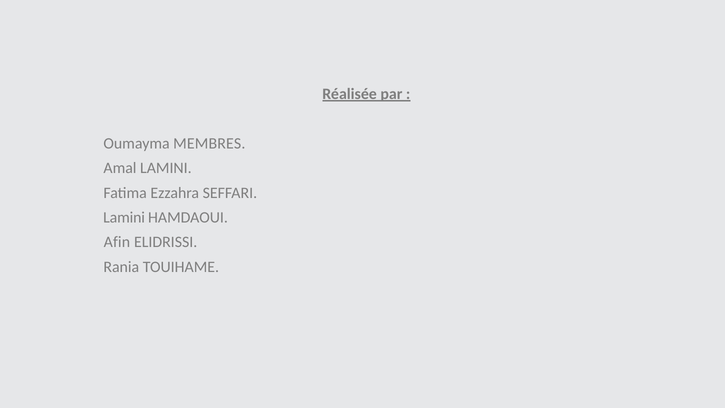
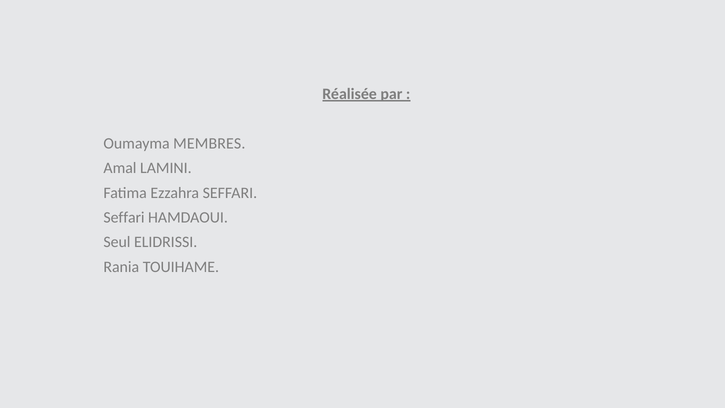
Lamini: Lamini -> Seffari (124, 217)
Afin: Afin -> Seul (117, 242)
